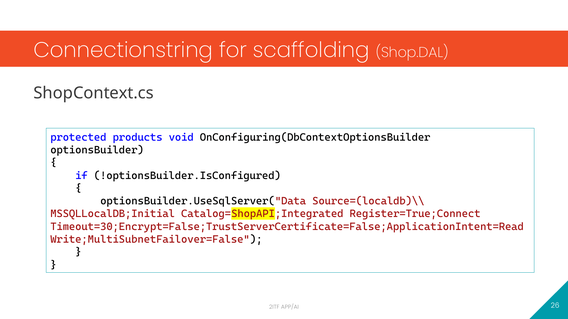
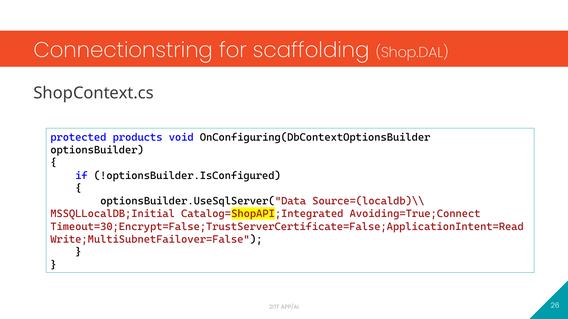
Register=True;Connect: Register=True;Connect -> Avoiding=True;Connect (415, 214)
